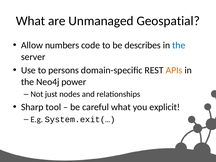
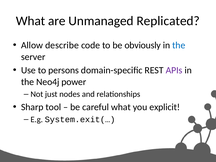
Geospatial: Geospatial -> Replicated (168, 21)
numbers: numbers -> describe (62, 45)
describes: describes -> obviously (143, 45)
APIs colour: orange -> purple (174, 70)
